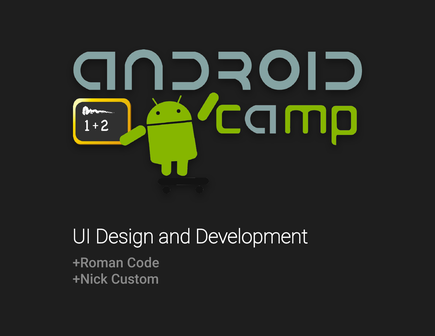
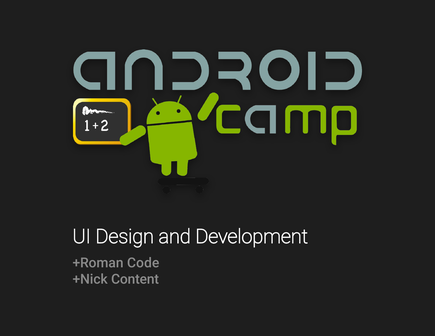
Custom: Custom -> Content (135, 279)
